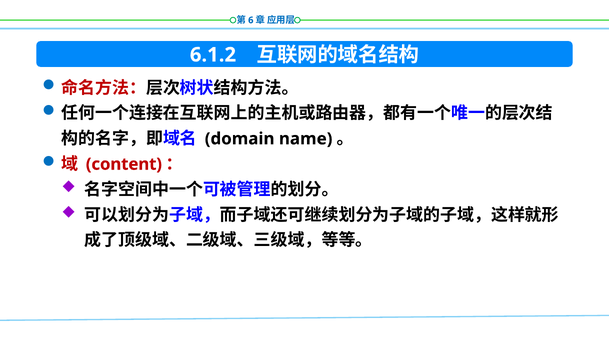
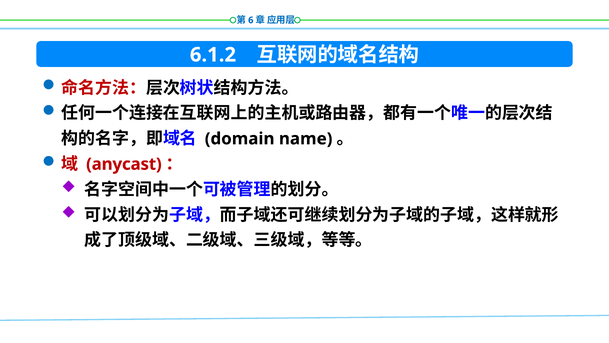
content: content -> anycast (124, 164)
